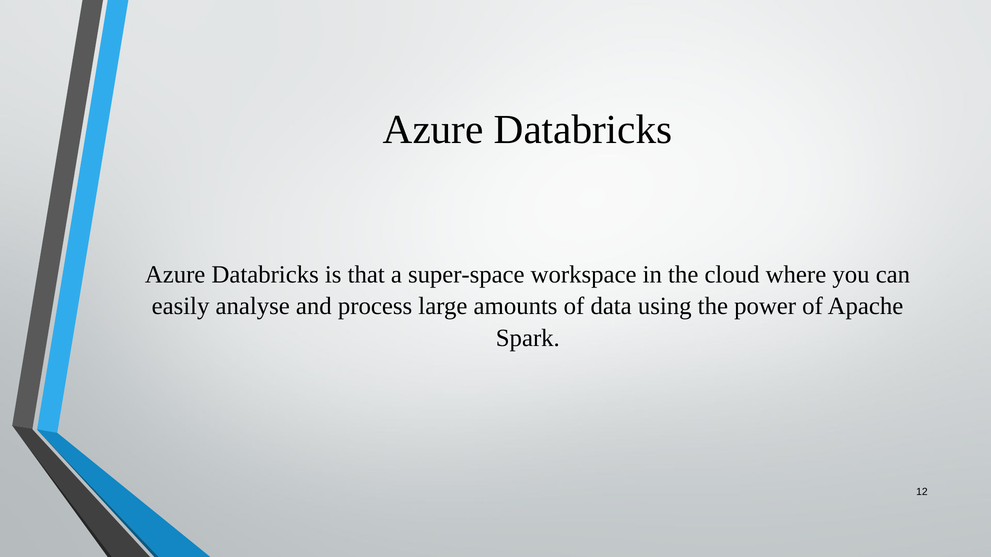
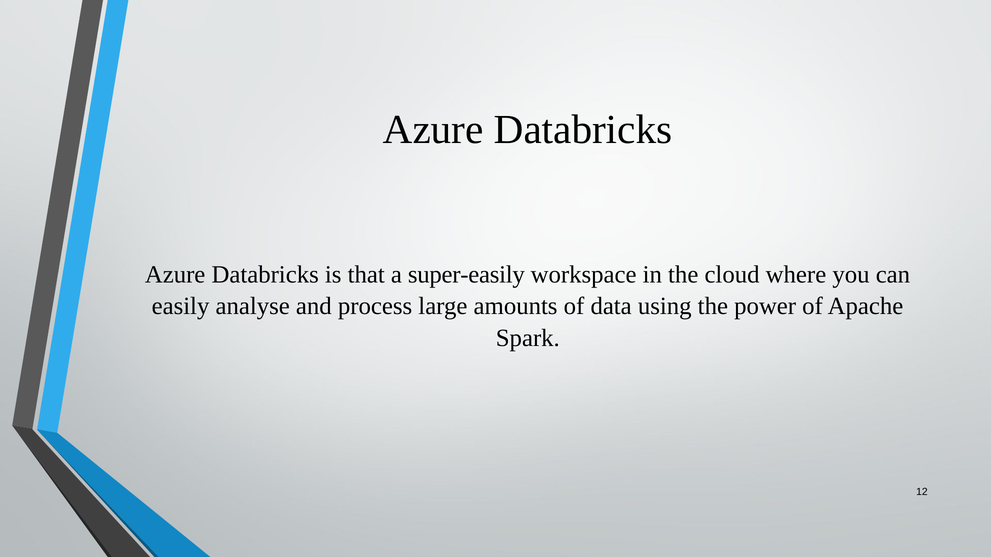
super-space: super-space -> super-easily (466, 275)
